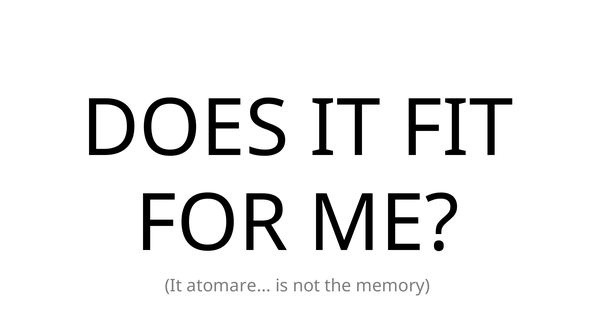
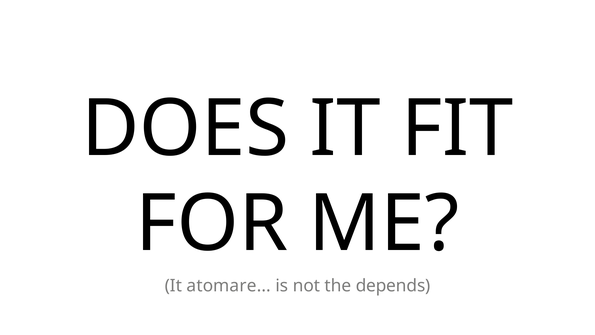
memory: memory -> depends (393, 286)
